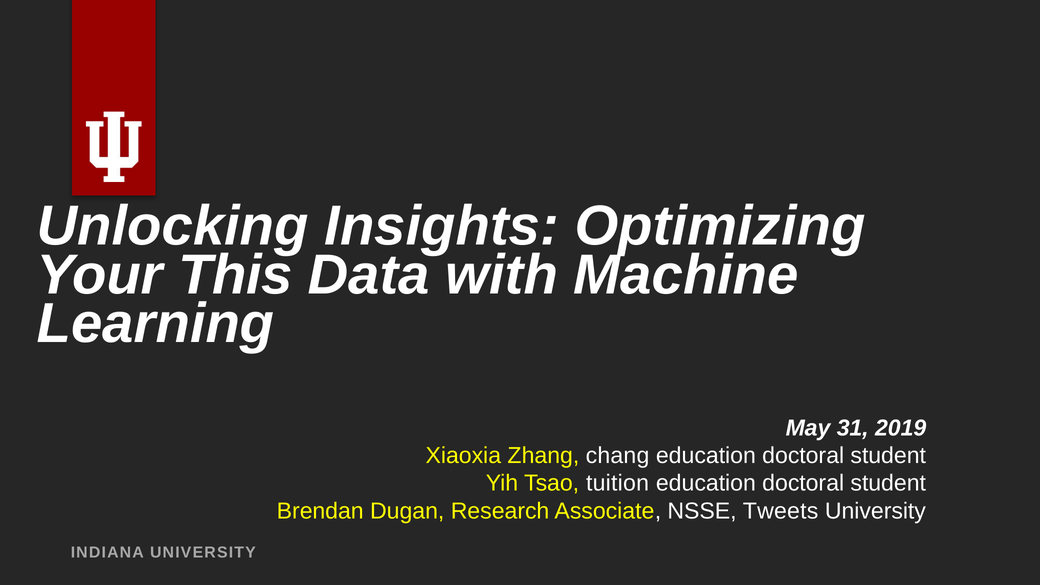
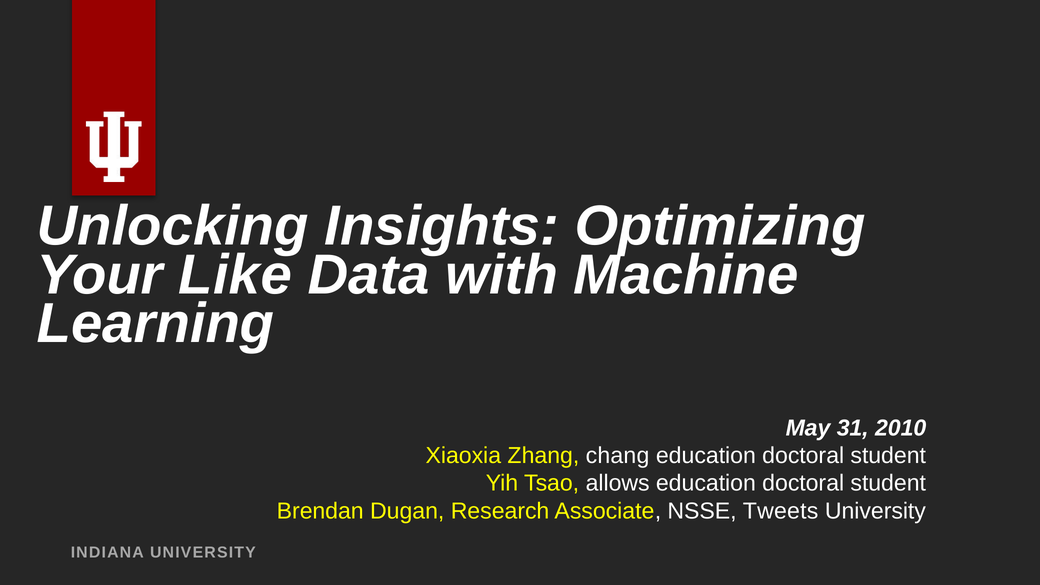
This: This -> Like (235, 275)
2019: 2019 -> 2010 (901, 428)
tuition: tuition -> allows (618, 483)
